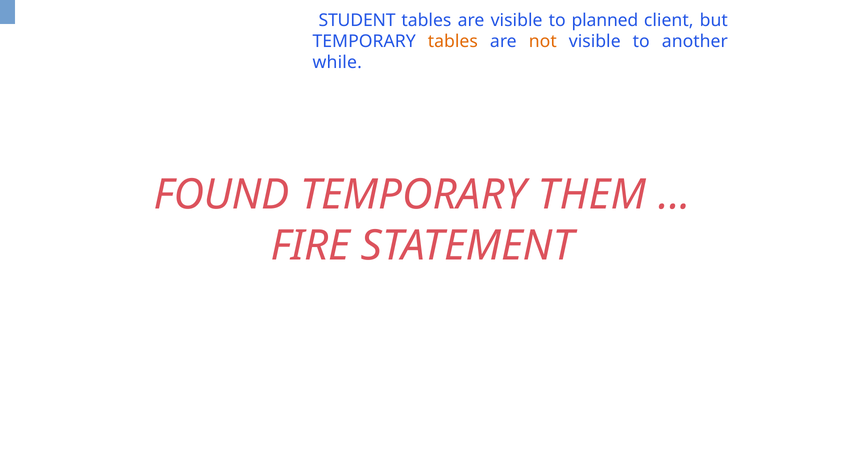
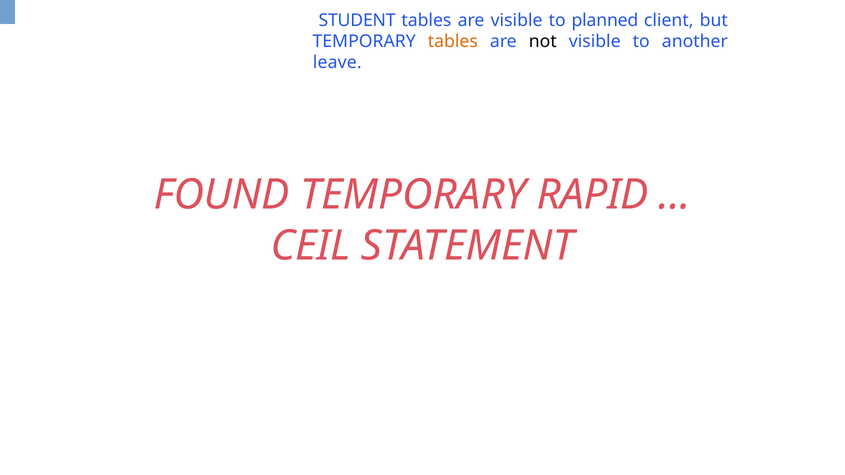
not colour: orange -> black (543, 41)
while: while -> leave (337, 62)
THEM: THEM -> RAPID (593, 195)
FIRE: FIRE -> CEIL (311, 246)
